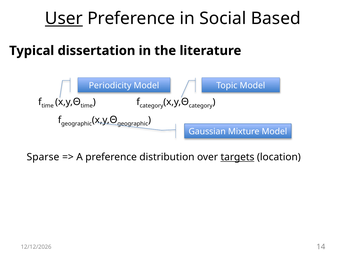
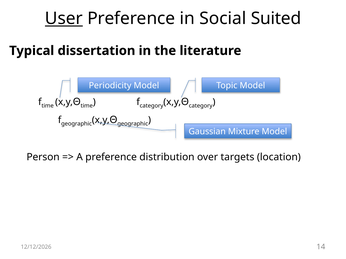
Based: Based -> Suited (276, 19)
Sparse: Sparse -> Person (43, 157)
targets underline: present -> none (237, 157)
